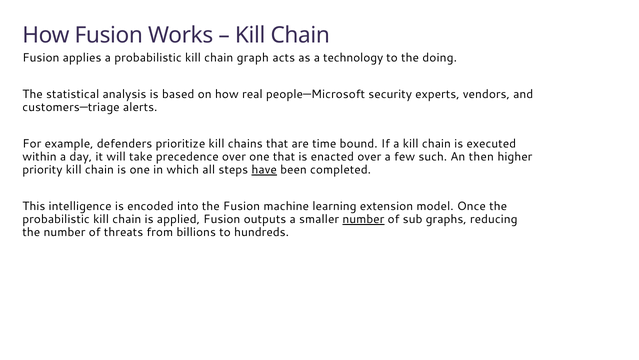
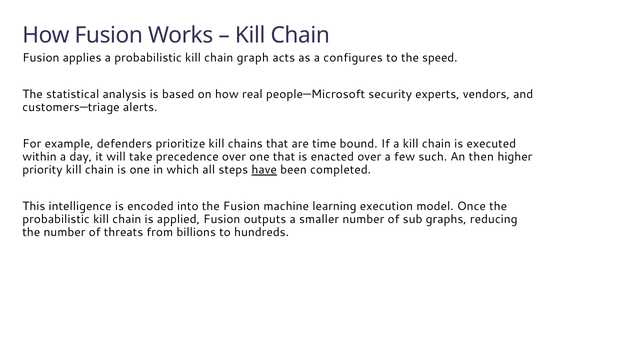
technology: technology -> configures (353, 58)
doing: doing -> speed (440, 58)
extension: extension -> execution (386, 206)
number underline: present -> none (363, 219)
